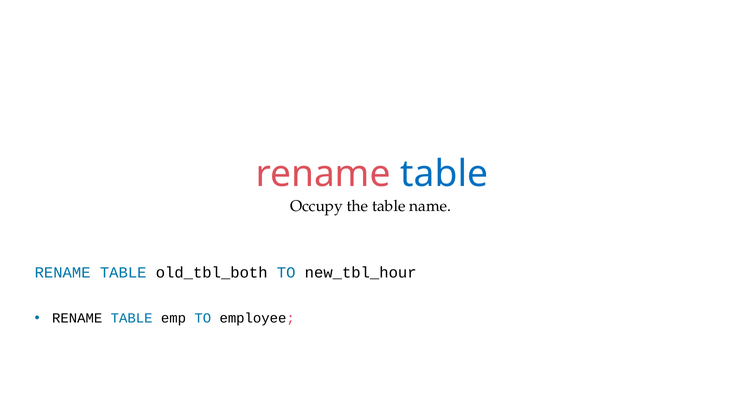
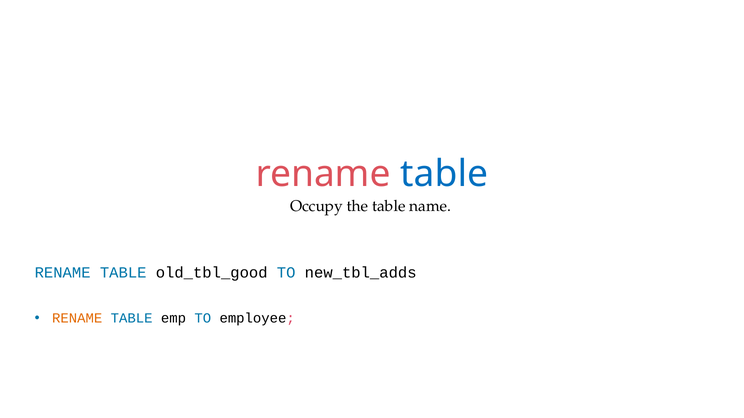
old_tbl_both: old_tbl_both -> old_tbl_good (212, 273)
new_tbl_hour: new_tbl_hour -> new_tbl_adds (361, 273)
RENAME colour: black -> orange (77, 319)
